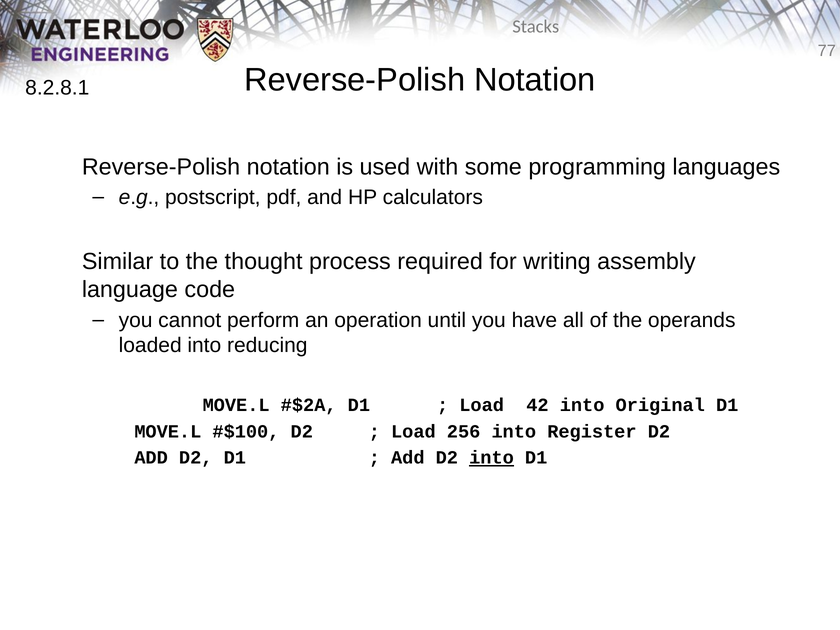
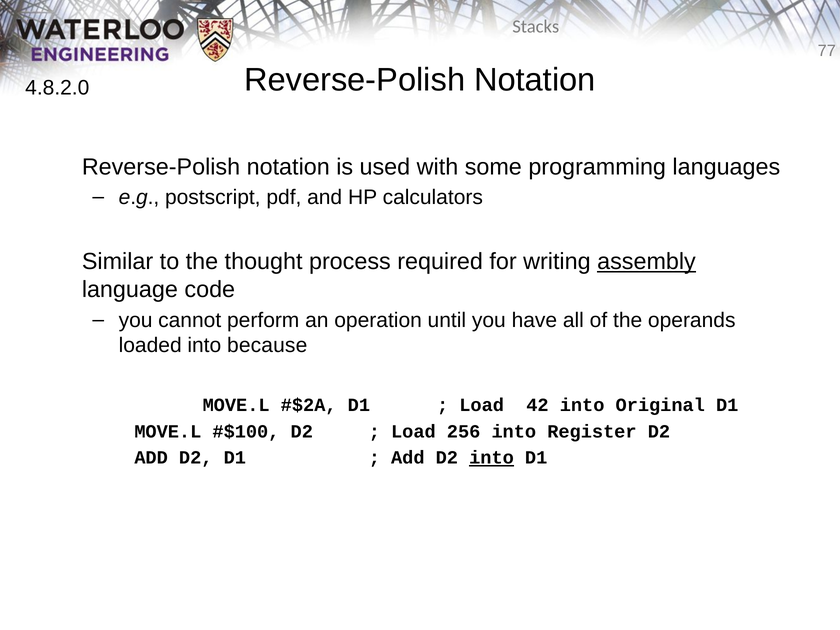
8.2.8.1: 8.2.8.1 -> 4.8.2.0 (57, 88)
assembly underline: none -> present (646, 262)
reducing: reducing -> because (267, 345)
